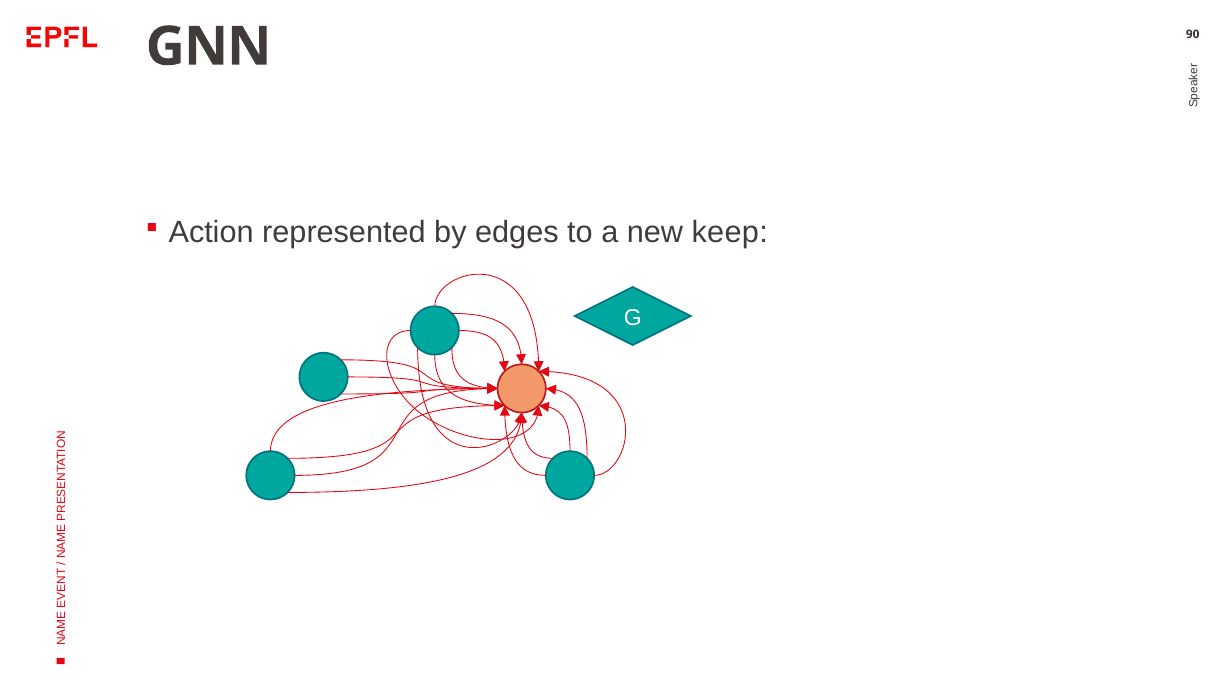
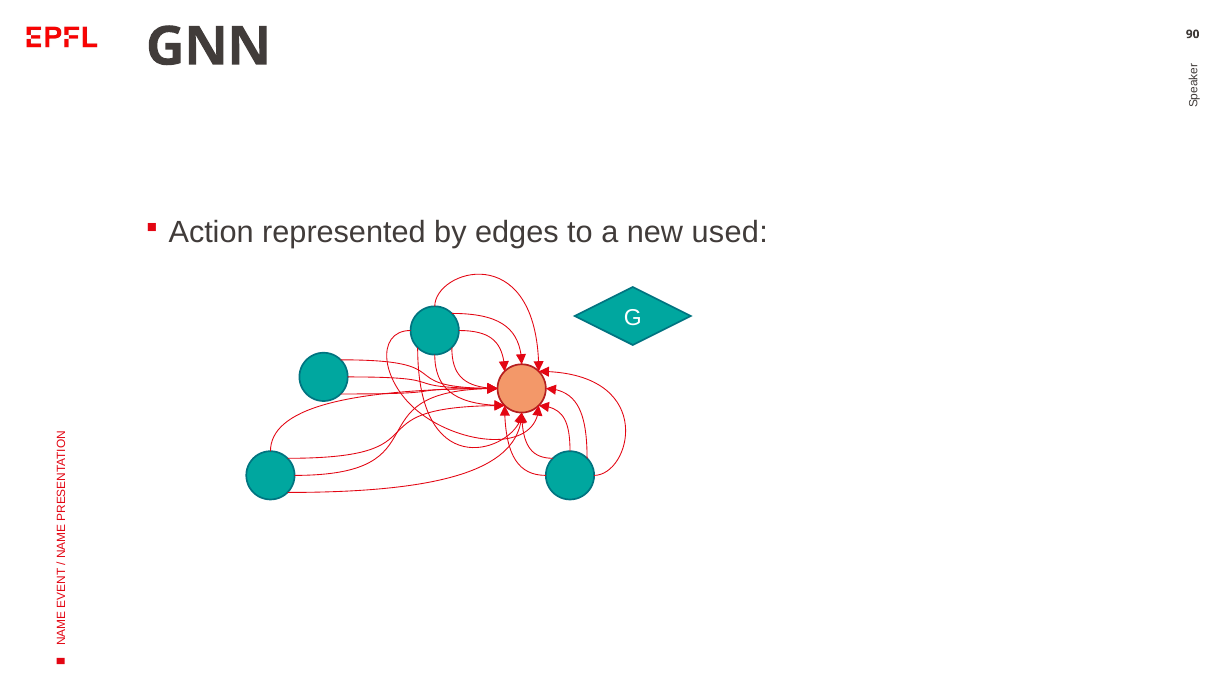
keep: keep -> used (730, 232)
